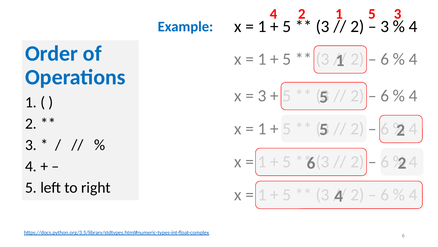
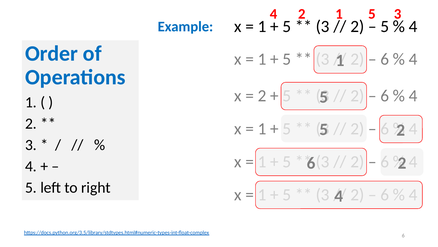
3: 3 -> 5 (385, 26)
3: 3 -> 2 (262, 96)
